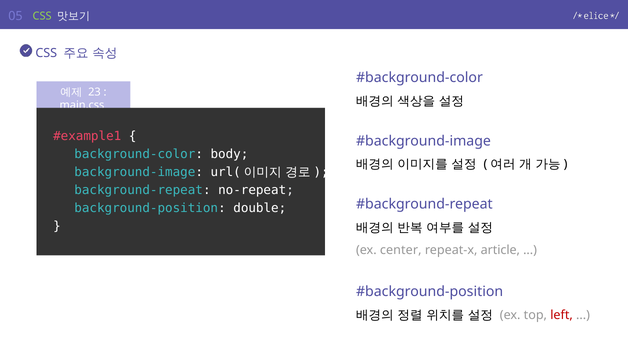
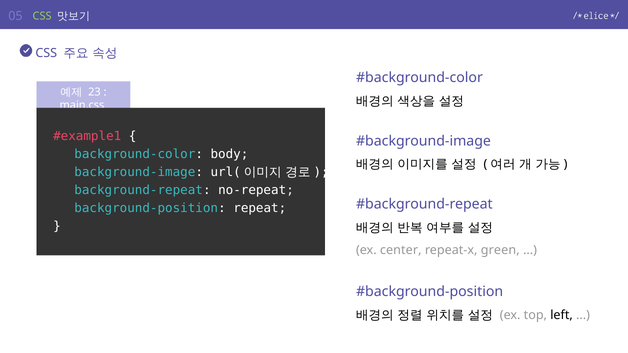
double: double -> repeat (260, 208)
article: article -> green (500, 250)
left colour: red -> black (562, 315)
